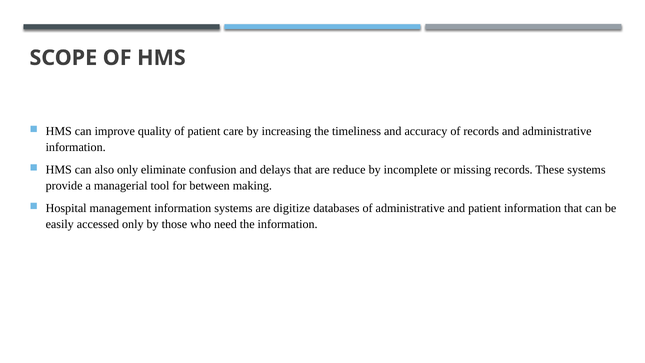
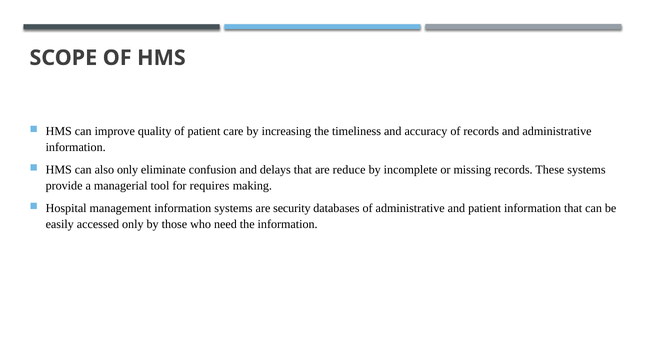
between: between -> requires (210, 186)
digitize: digitize -> security (292, 208)
